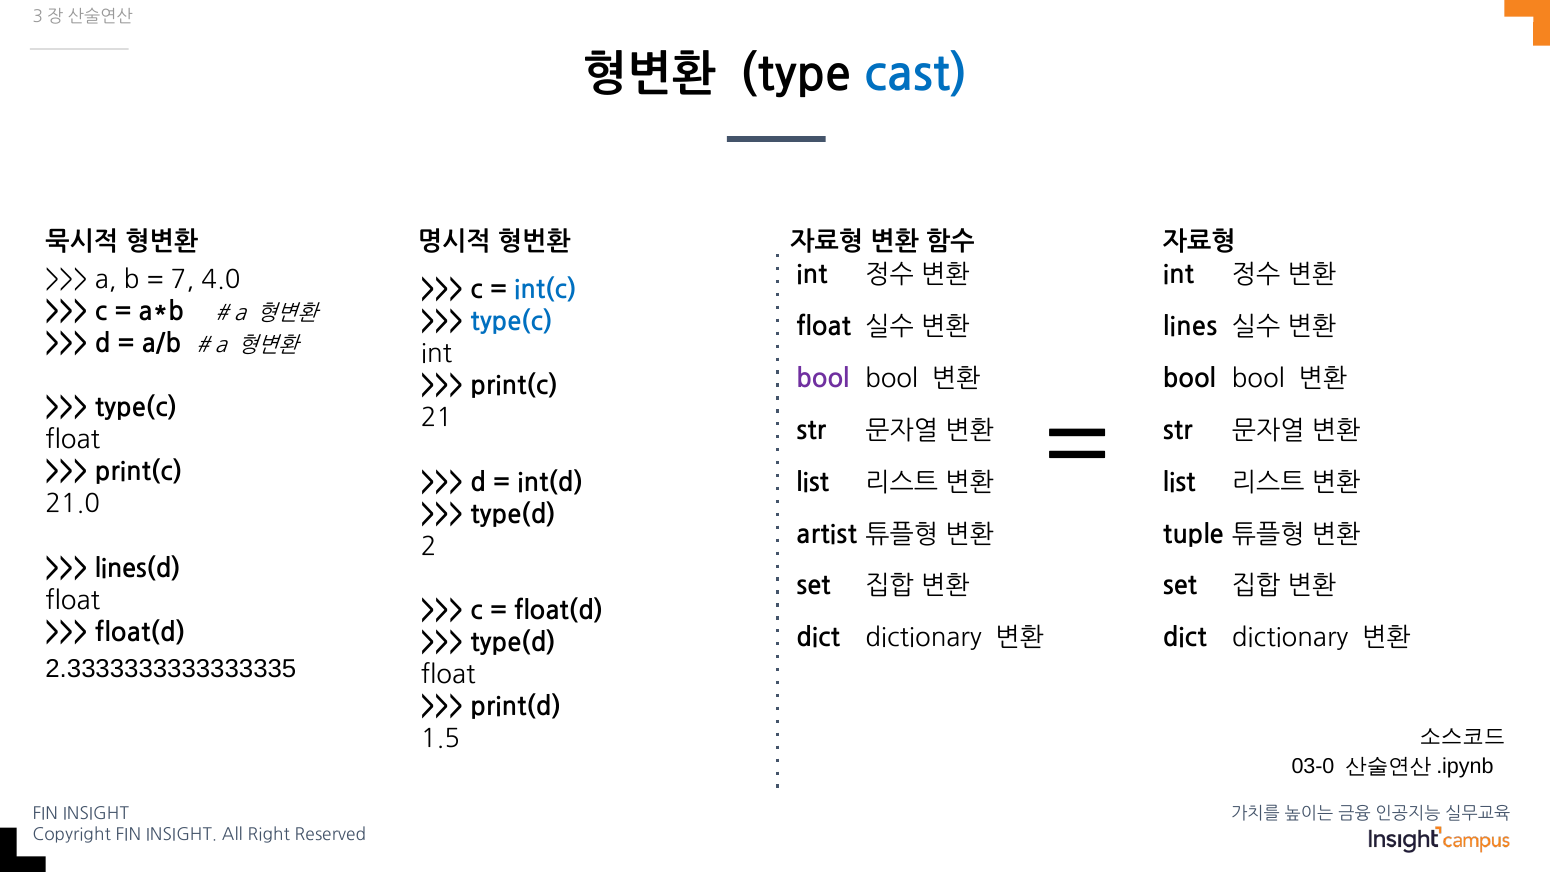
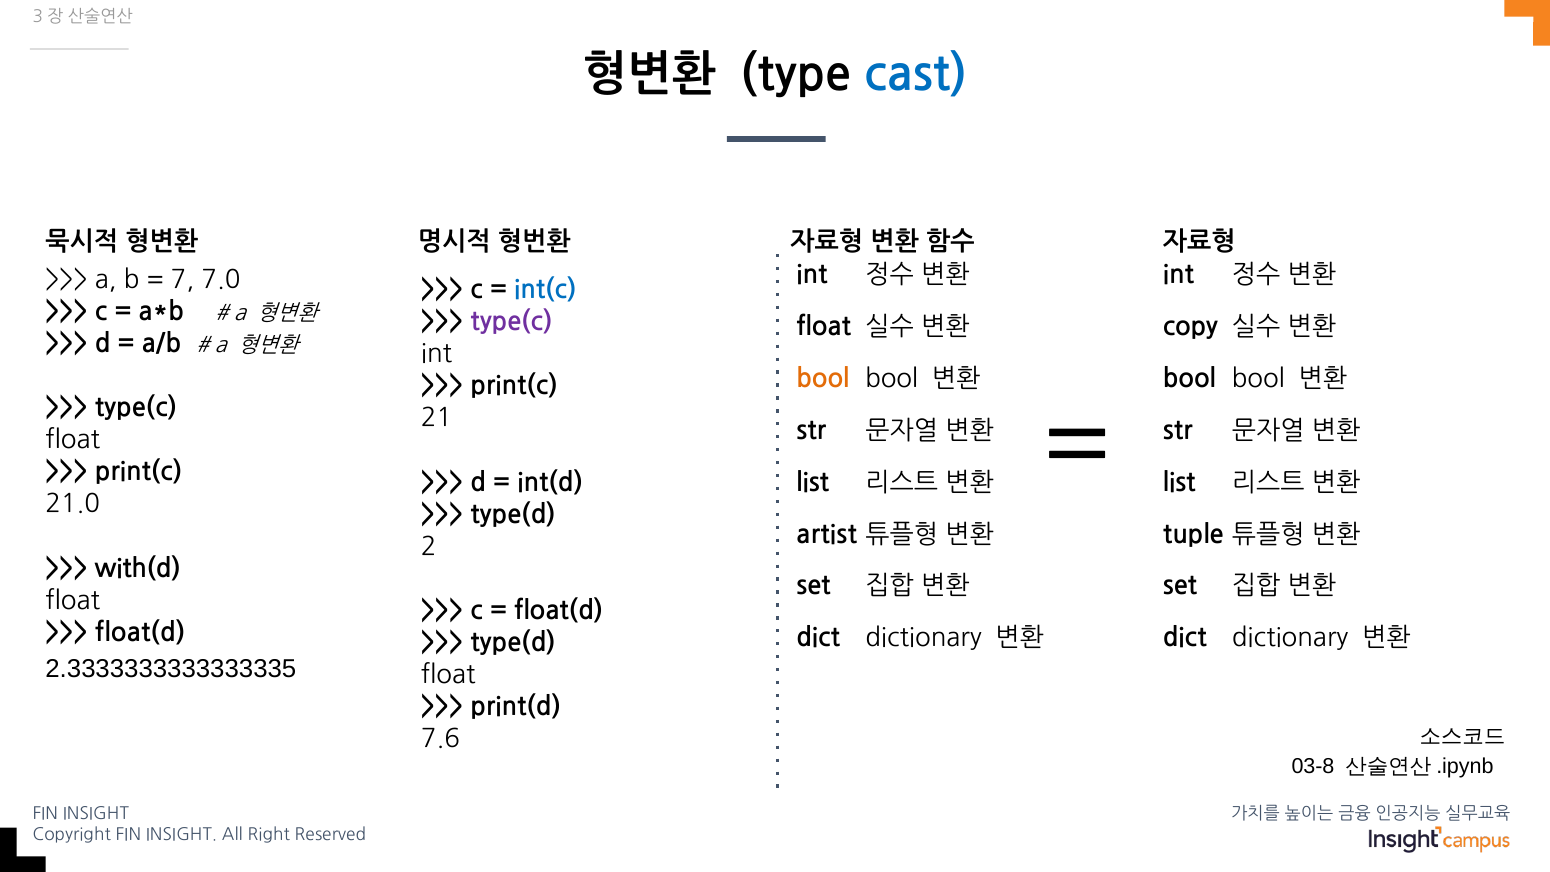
4.0: 4.0 -> 7.0 (221, 280)
type(c colour: blue -> purple (512, 322)
lines: lines -> copy (1190, 327)
bool colour: purple -> orange (823, 379)
lines(d: lines(d -> with(d (138, 568)
1.5: 1.5 -> 7.6 (440, 739)
03-0: 03-0 -> 03-8 (1313, 766)
